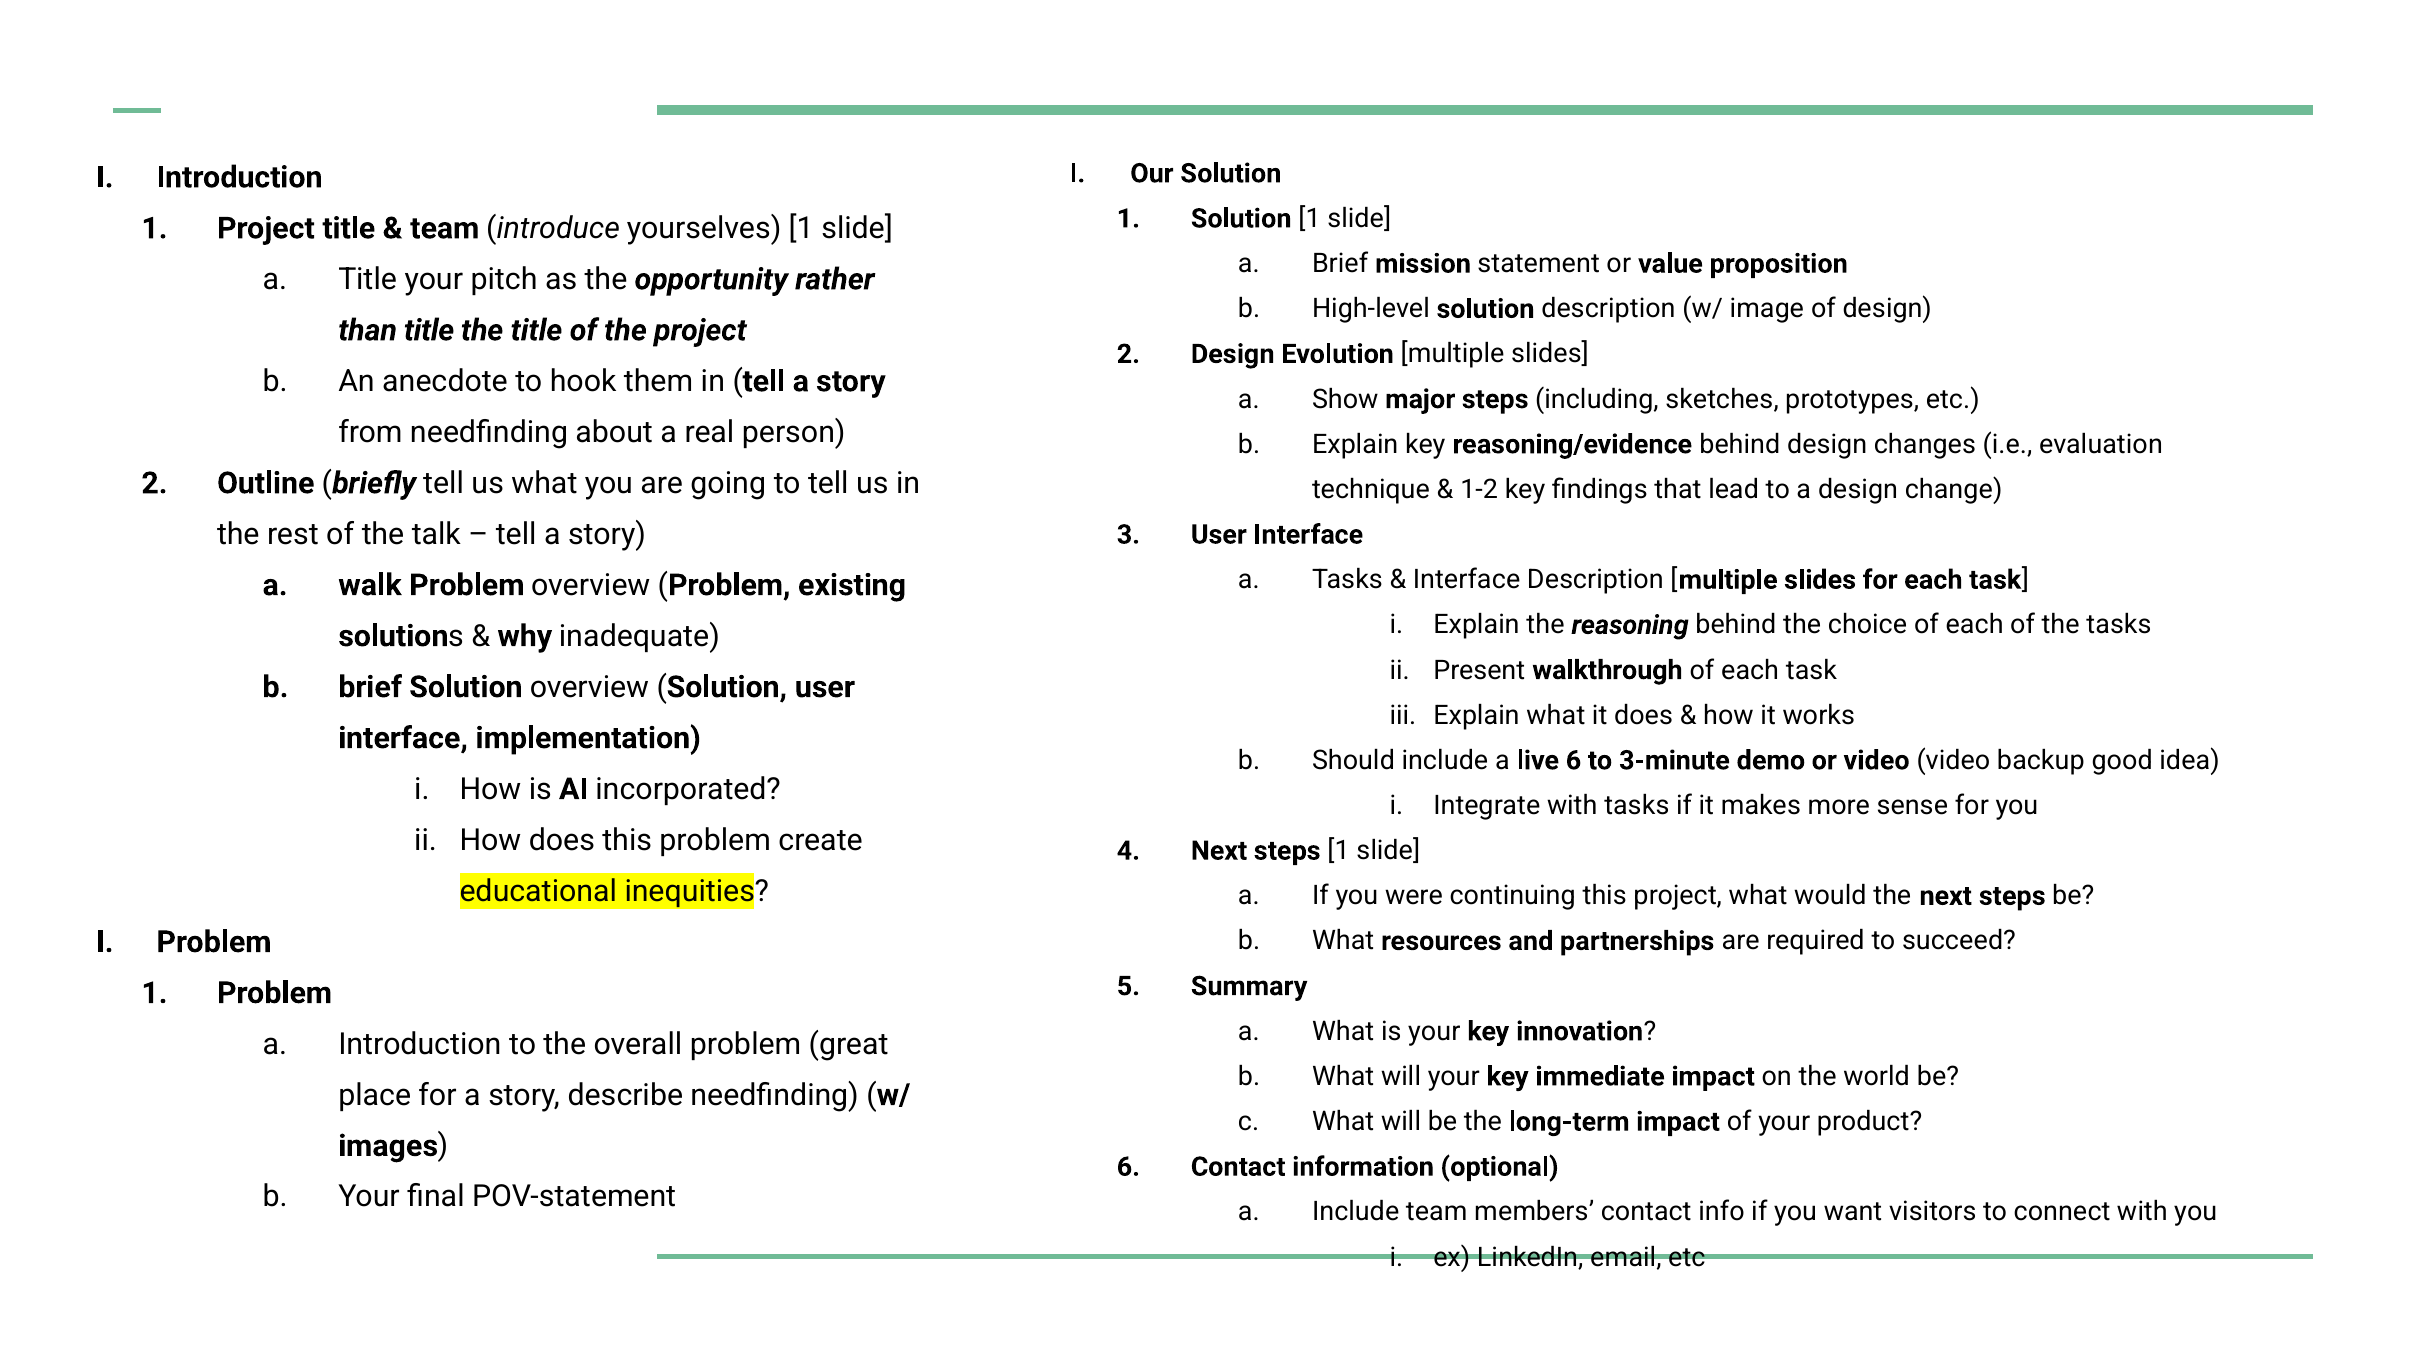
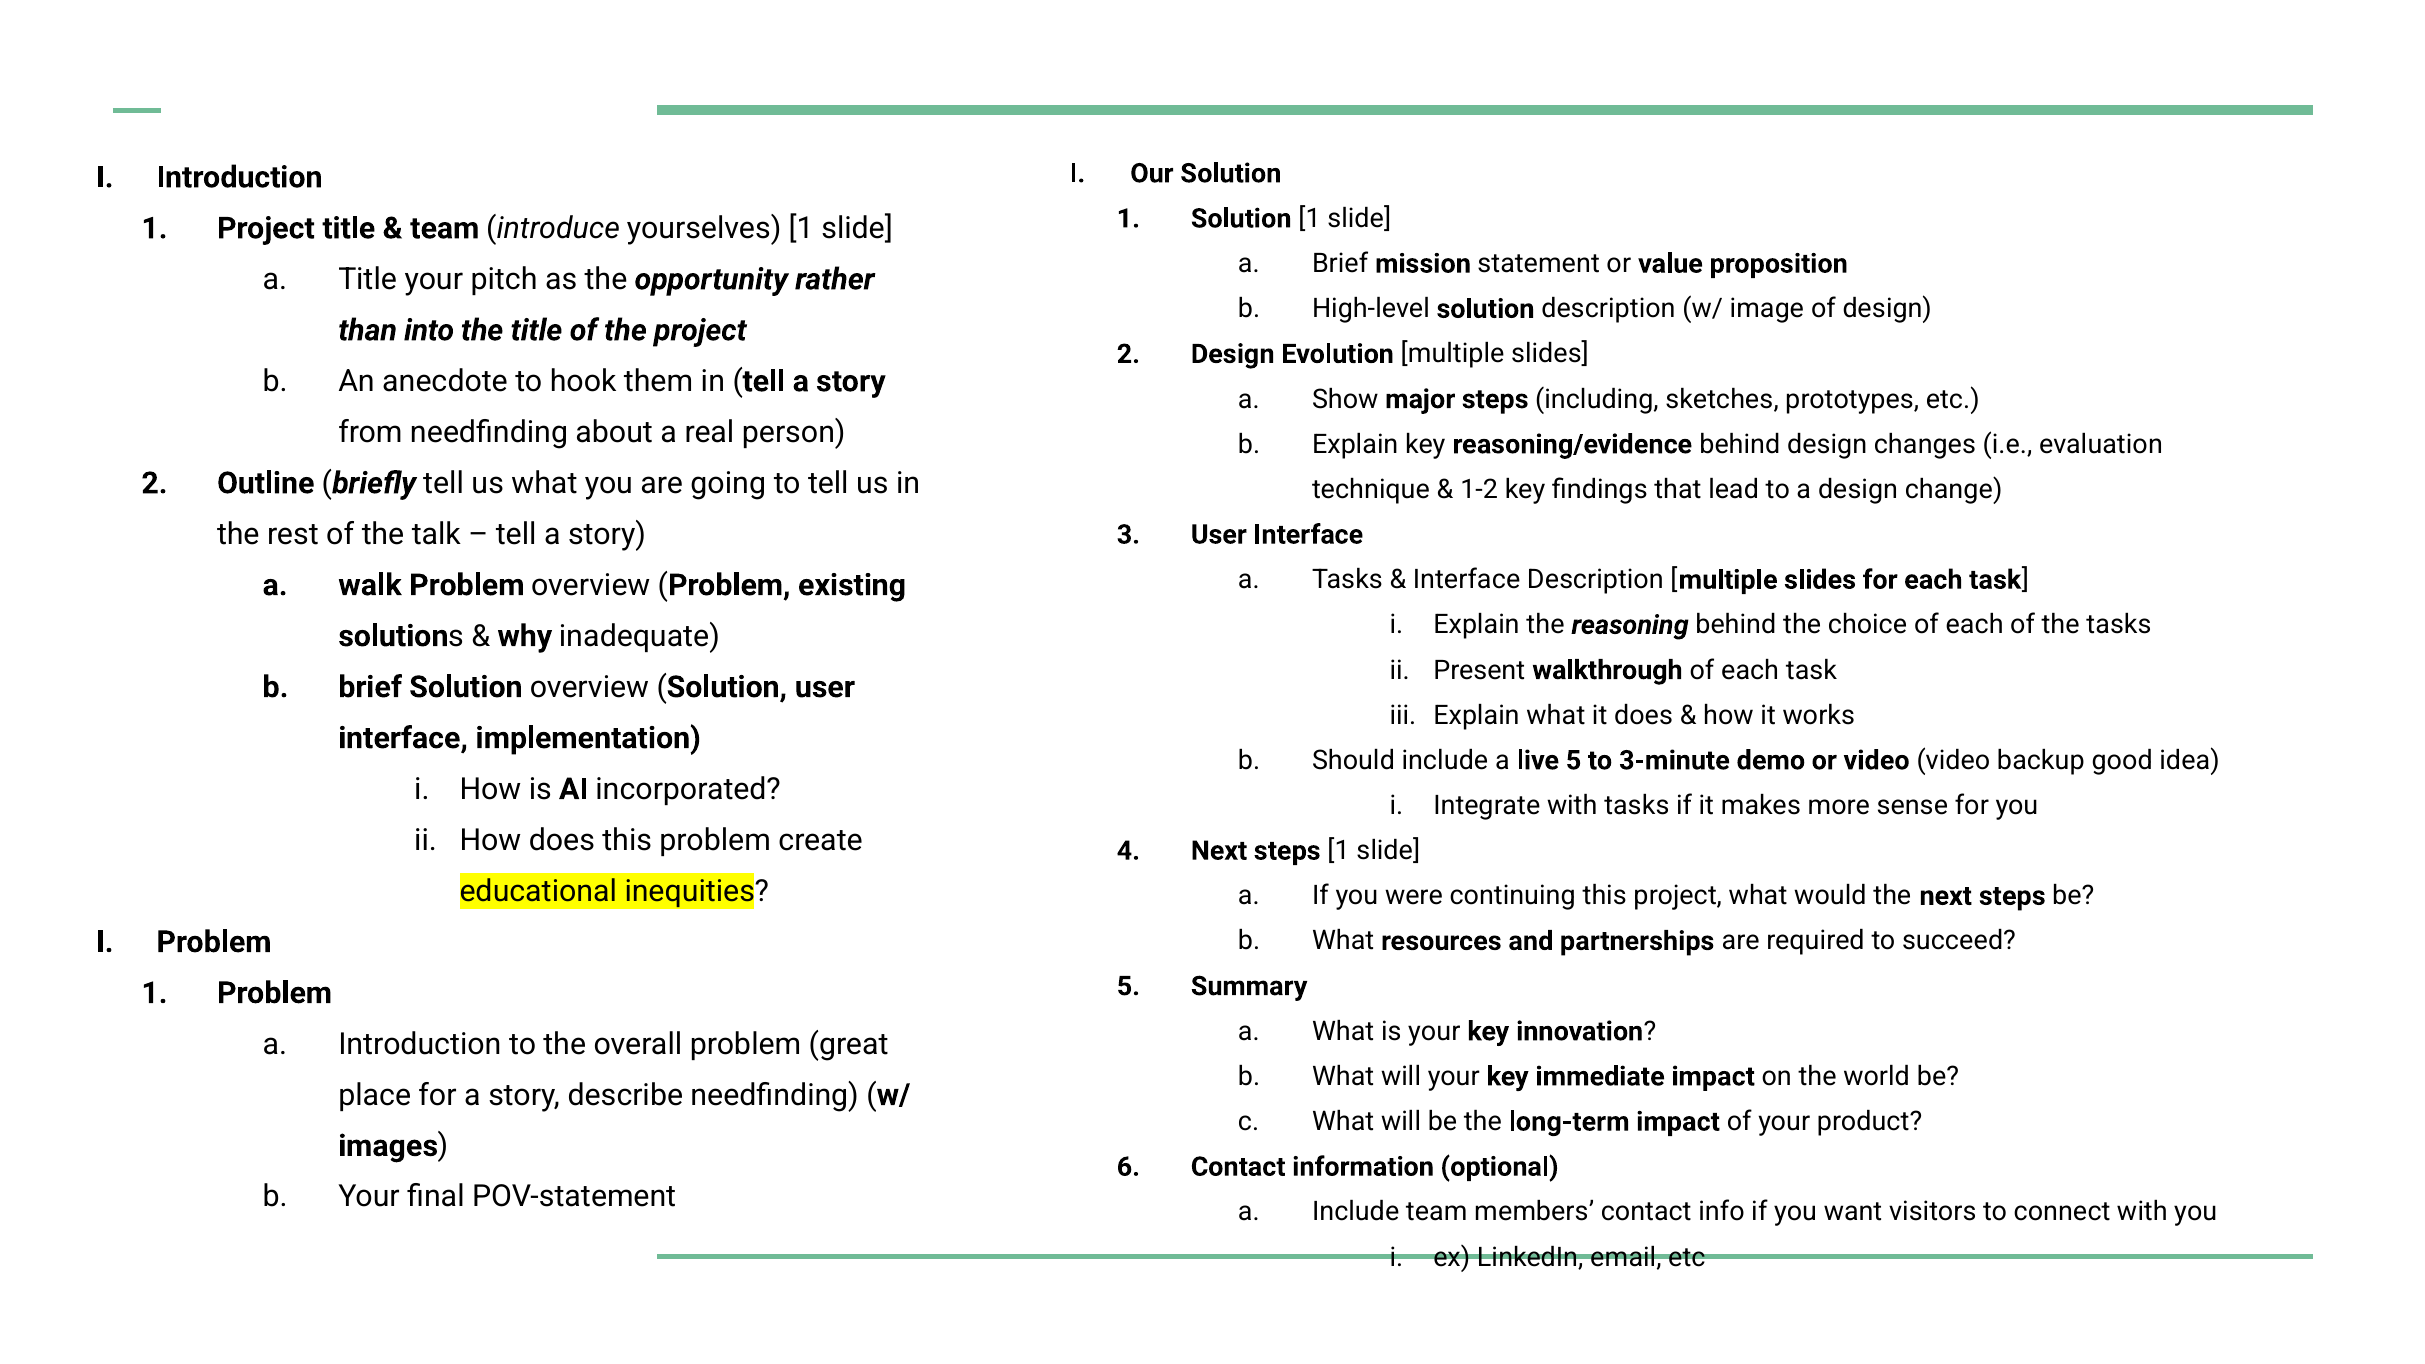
than title: title -> into (429, 330)
live 6: 6 -> 5 (1574, 761)
